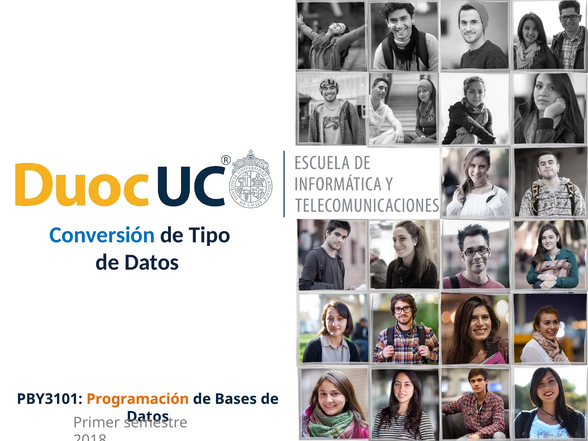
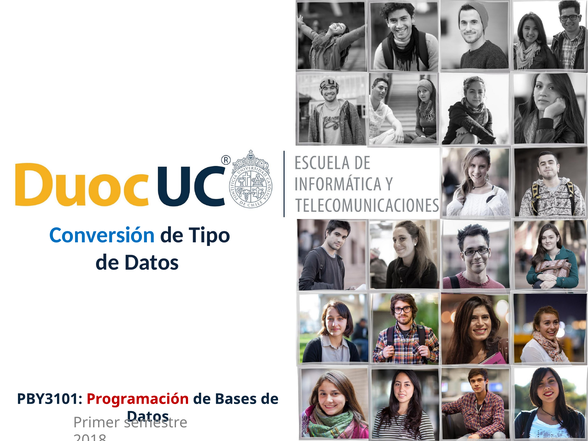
Programación colour: orange -> red (138, 399)
